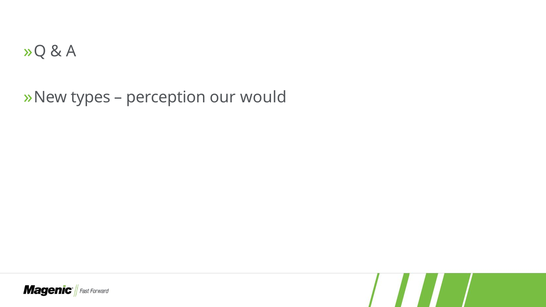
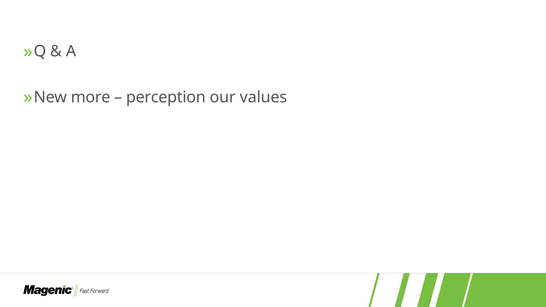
types: types -> more (91, 97)
would: would -> values (263, 97)
